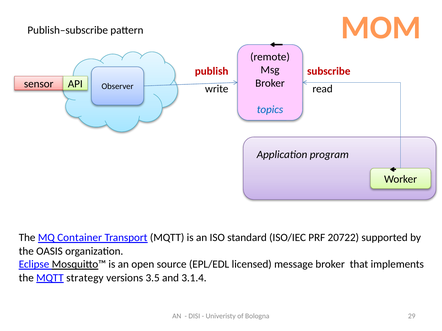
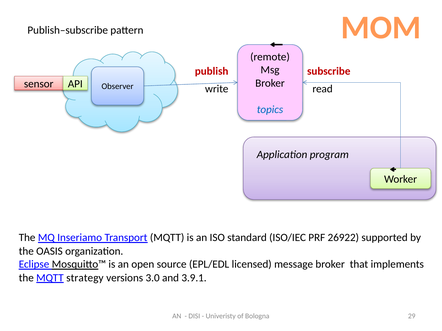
Container: Container -> Inseriamo (80, 238)
20722: 20722 -> 26922 (343, 238)
3.5: 3.5 -> 3.0 (153, 278)
3.1.4: 3.1.4 -> 3.9.1 (194, 278)
